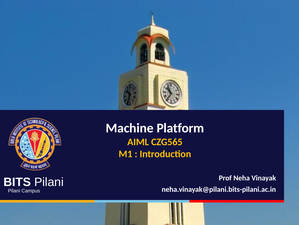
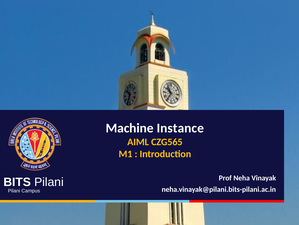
Platform: Platform -> Instance (180, 128)
